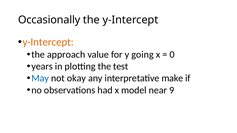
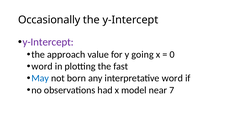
y-Intercept colour: orange -> purple (48, 42)
years: years -> word (42, 67)
test: test -> fast (121, 67)
okay: okay -> born (76, 78)
interpretative make: make -> word (172, 78)
9: 9 -> 7 (172, 90)
